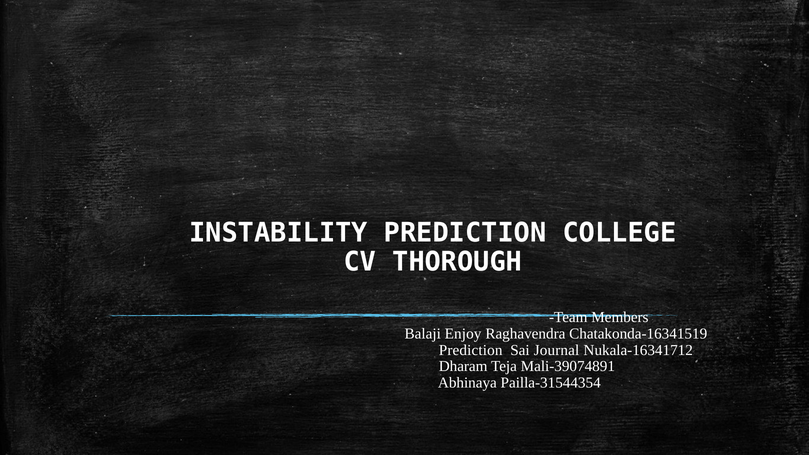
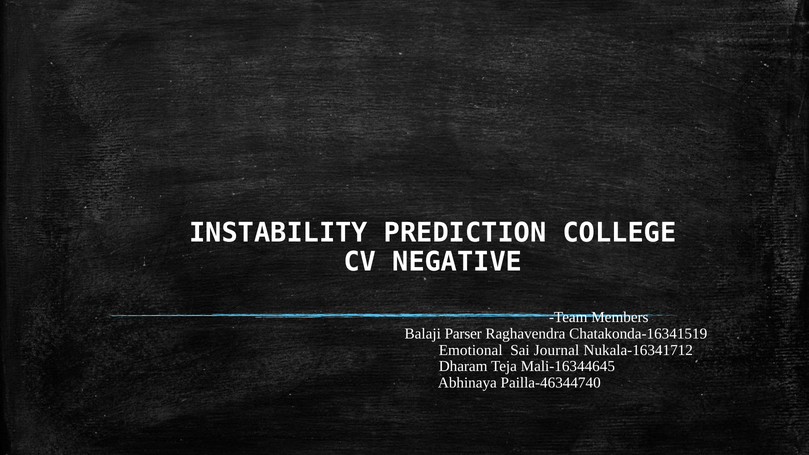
THOROUGH: THOROUGH -> NEGATIVE (457, 262)
Enjoy: Enjoy -> Parser (463, 334)
Prediction: Prediction -> Emotional (471, 350)
Mali-39074891: Mali-39074891 -> Mali-16344645 (568, 367)
Pailla-31544354: Pailla-31544354 -> Pailla-46344740 (551, 383)
